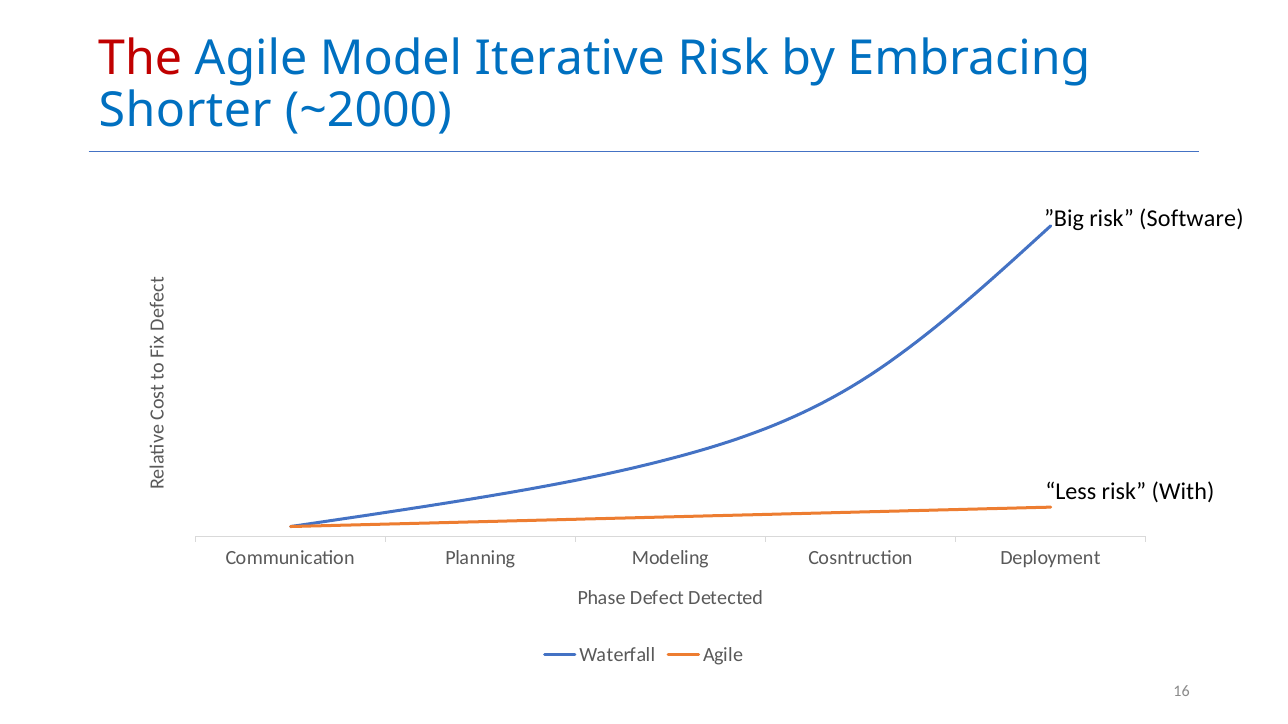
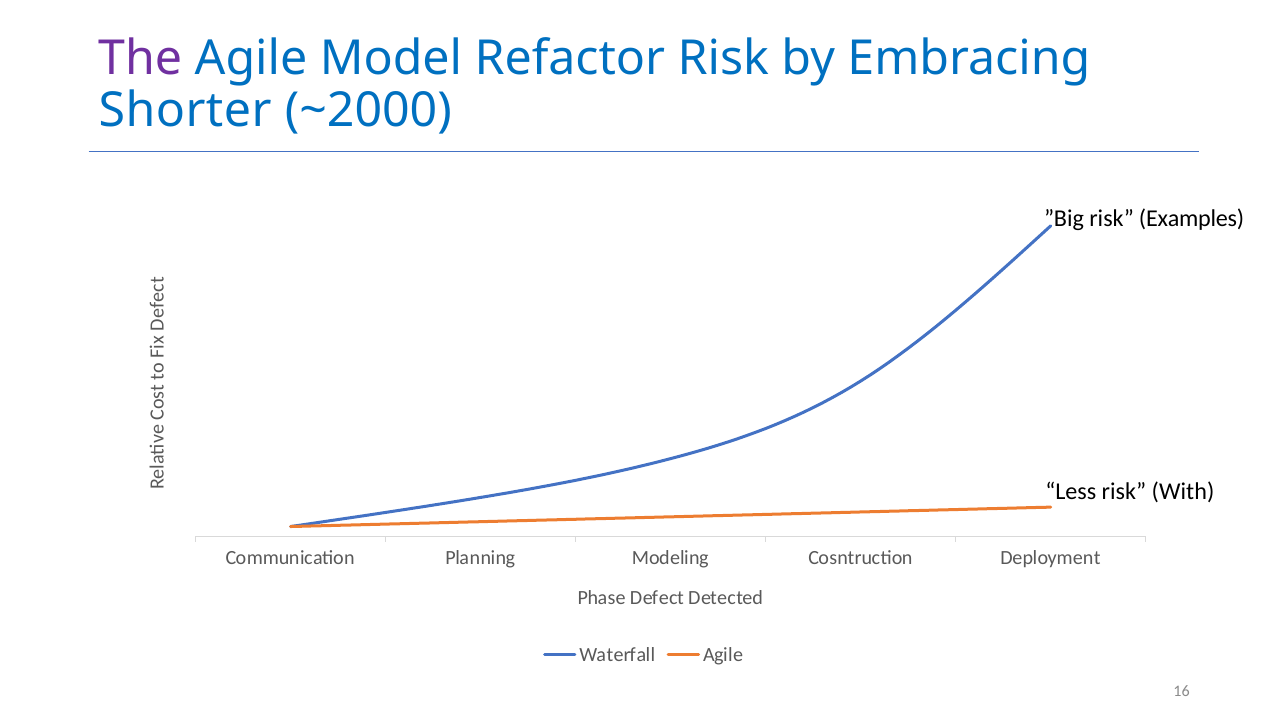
The colour: red -> purple (140, 59)
Iterative: Iterative -> Refactor (570, 59)
Software: Software -> Examples (1192, 219)
